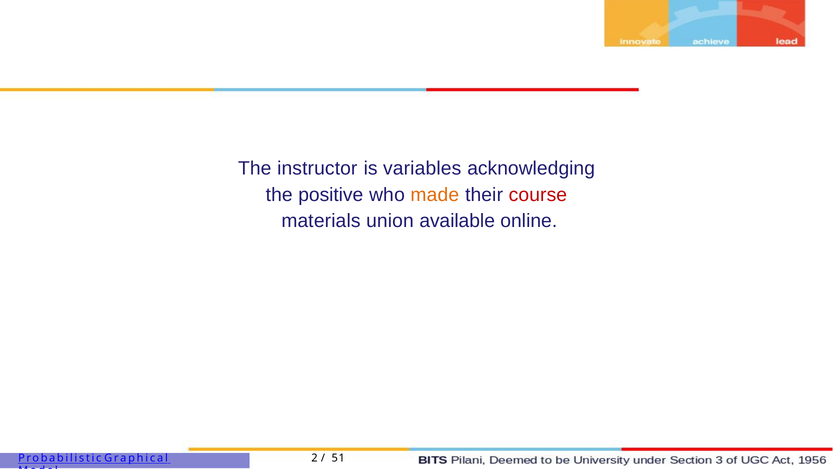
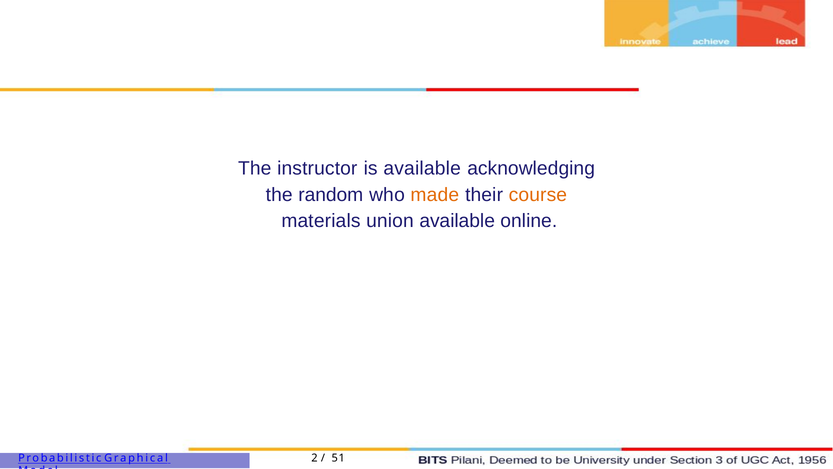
is variables: variables -> available (422, 168)
positive: positive -> random (331, 195)
course colour: red -> orange (538, 195)
